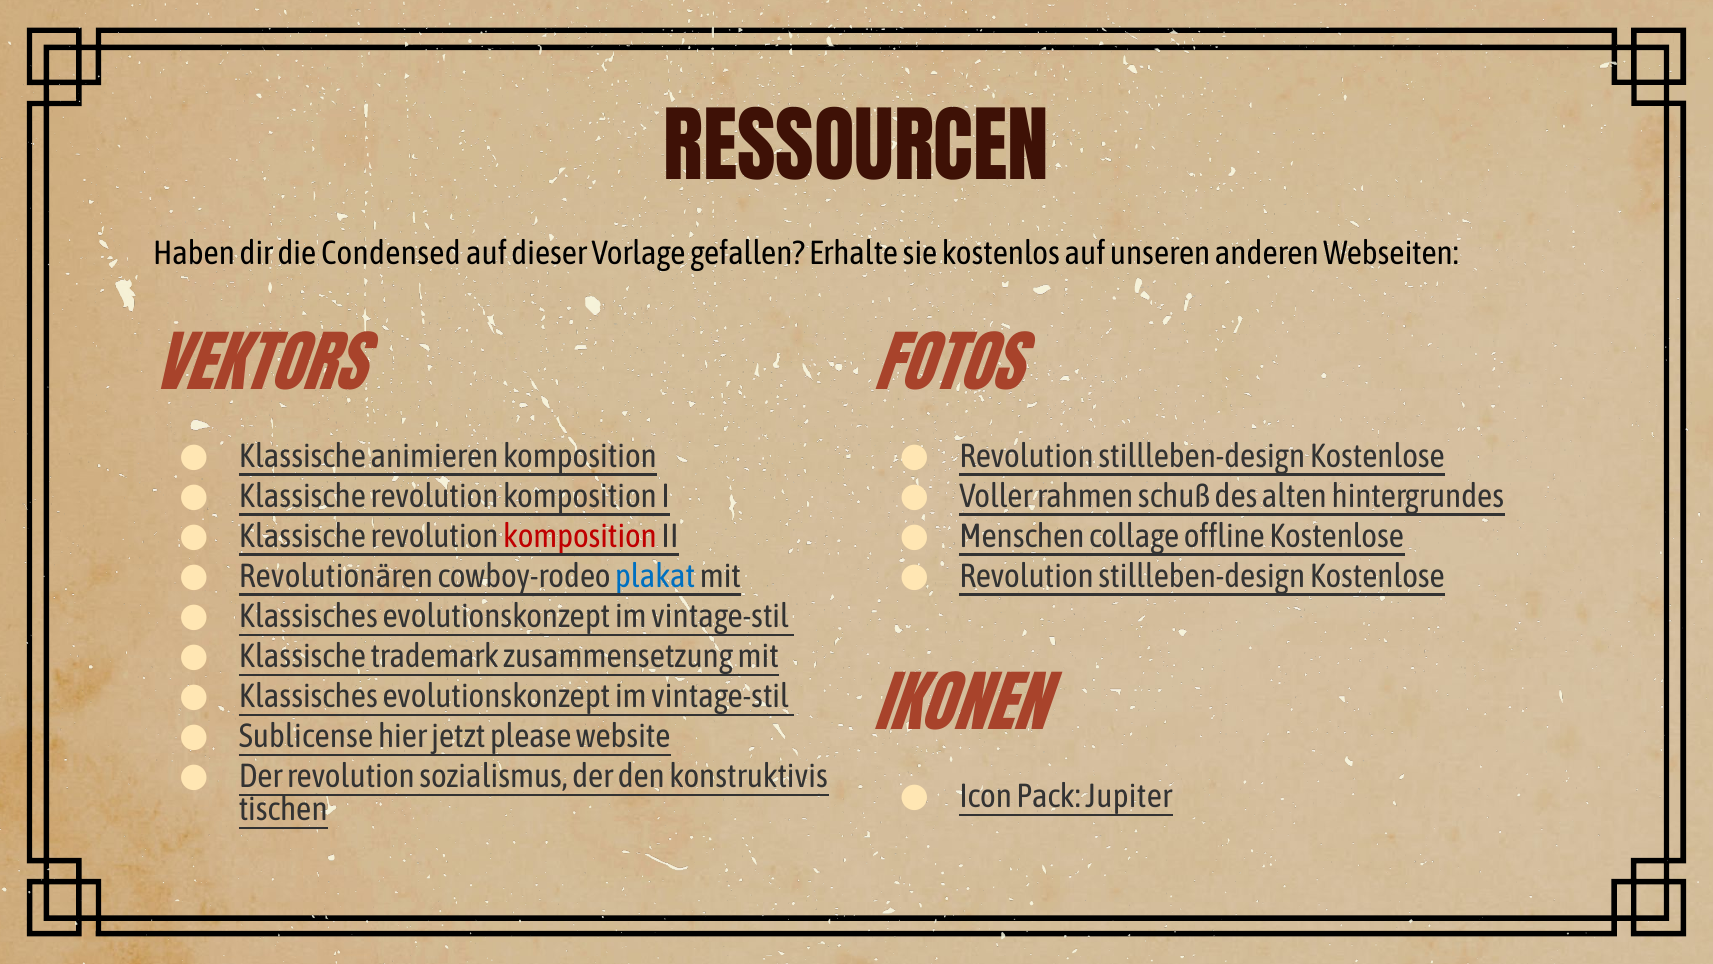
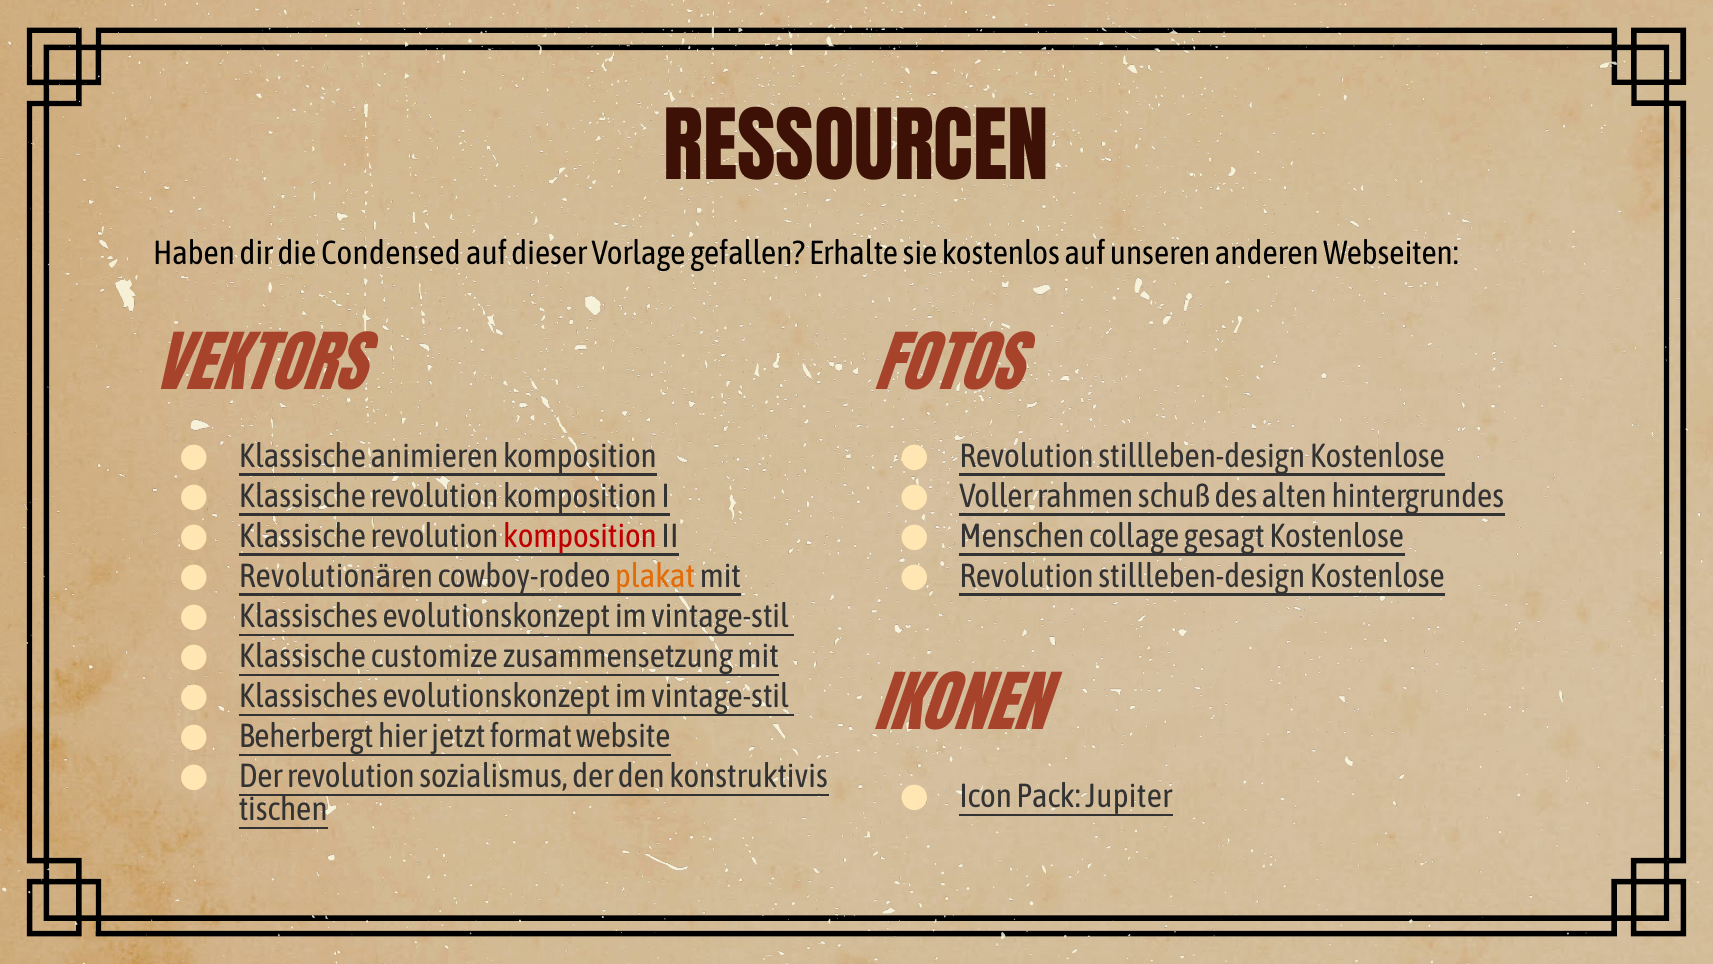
offline: offline -> gesagt (1224, 536)
plakat colour: blue -> orange (655, 576)
trademark: trademark -> customize (434, 656)
Sublicense: Sublicense -> Beherbergt (306, 736)
please: please -> format (531, 736)
